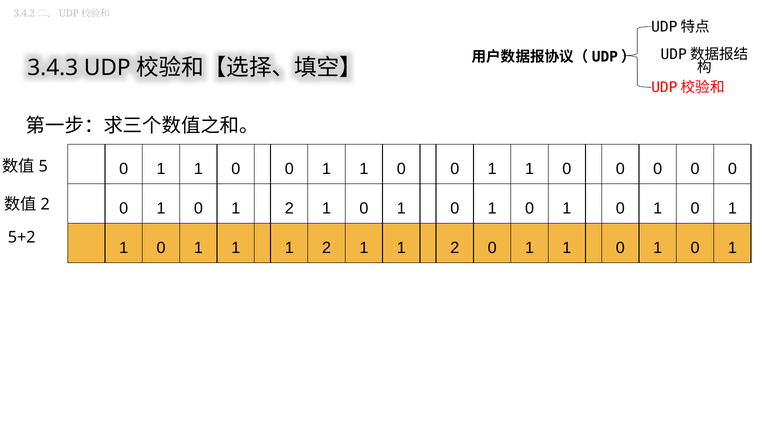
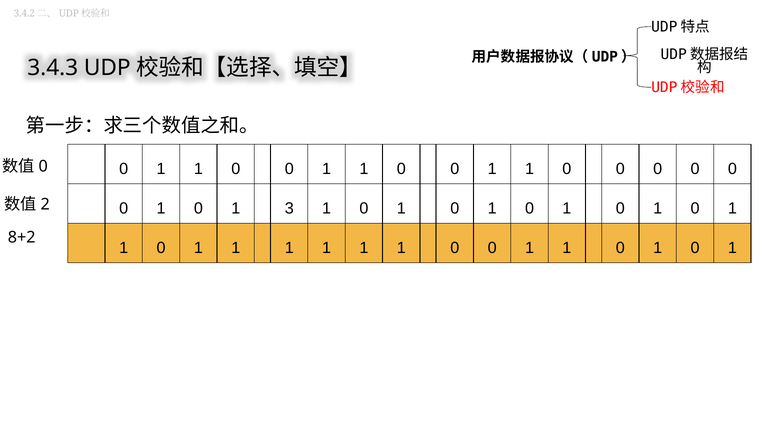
5: 5 -> 0 (43, 166)
0 1 2: 2 -> 3 (289, 208)
5+2: 5+2 -> 8+2 (22, 237)
2: 2 -> 1 (327, 248)
2: 2 -> 0 (455, 248)
